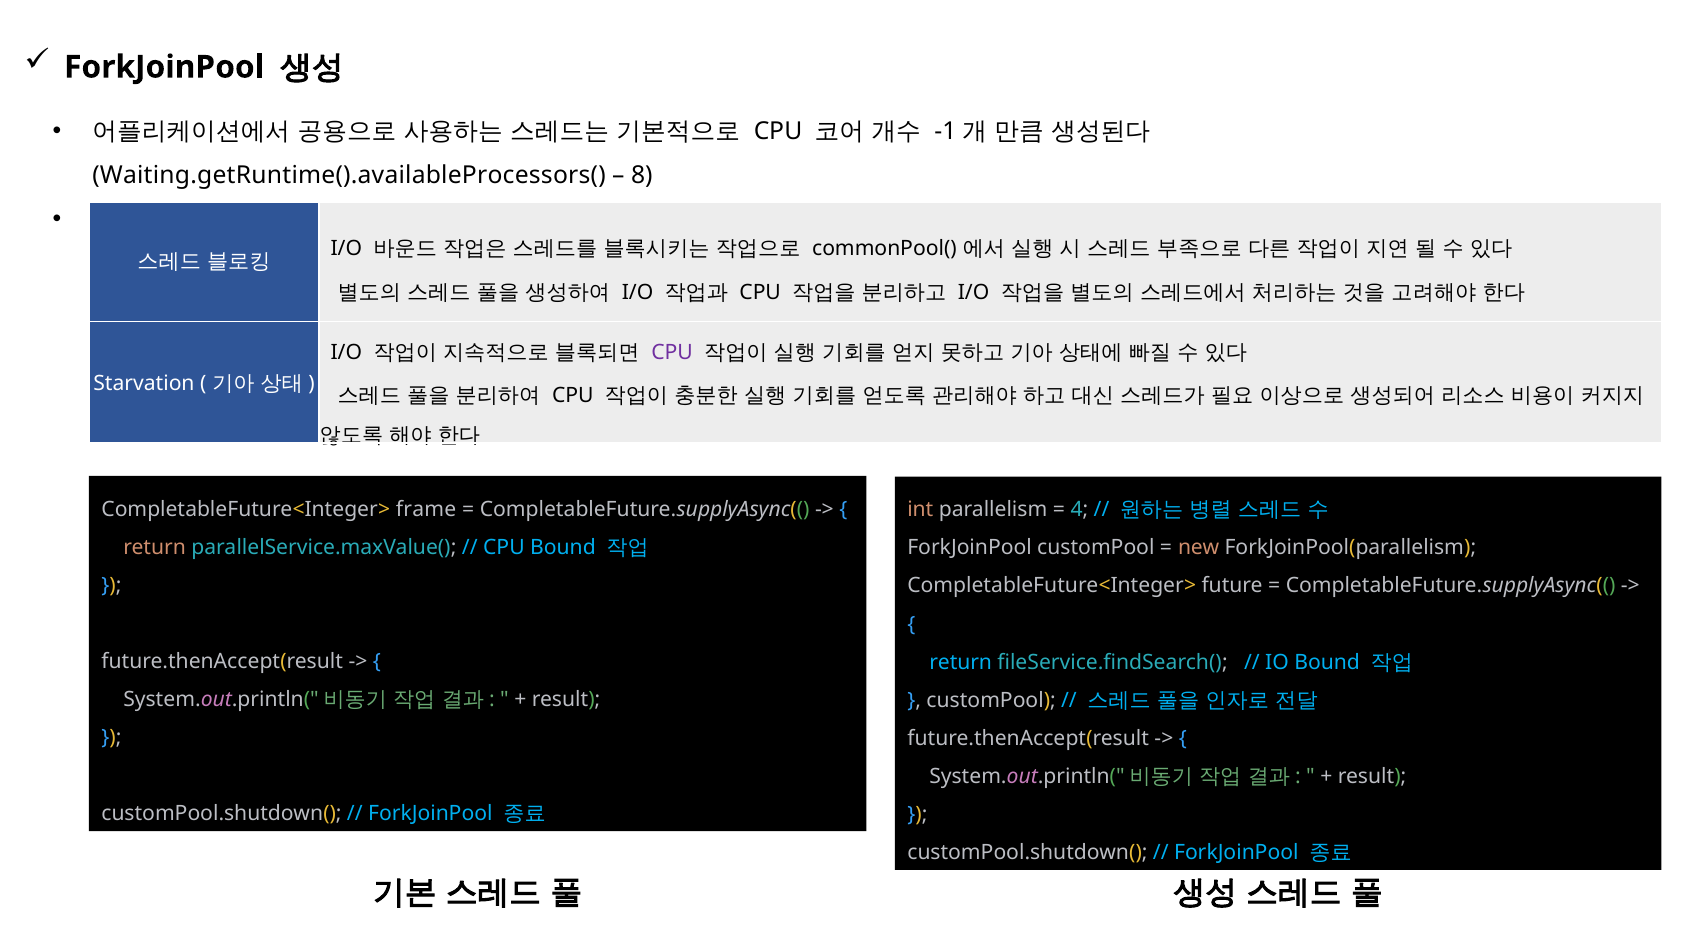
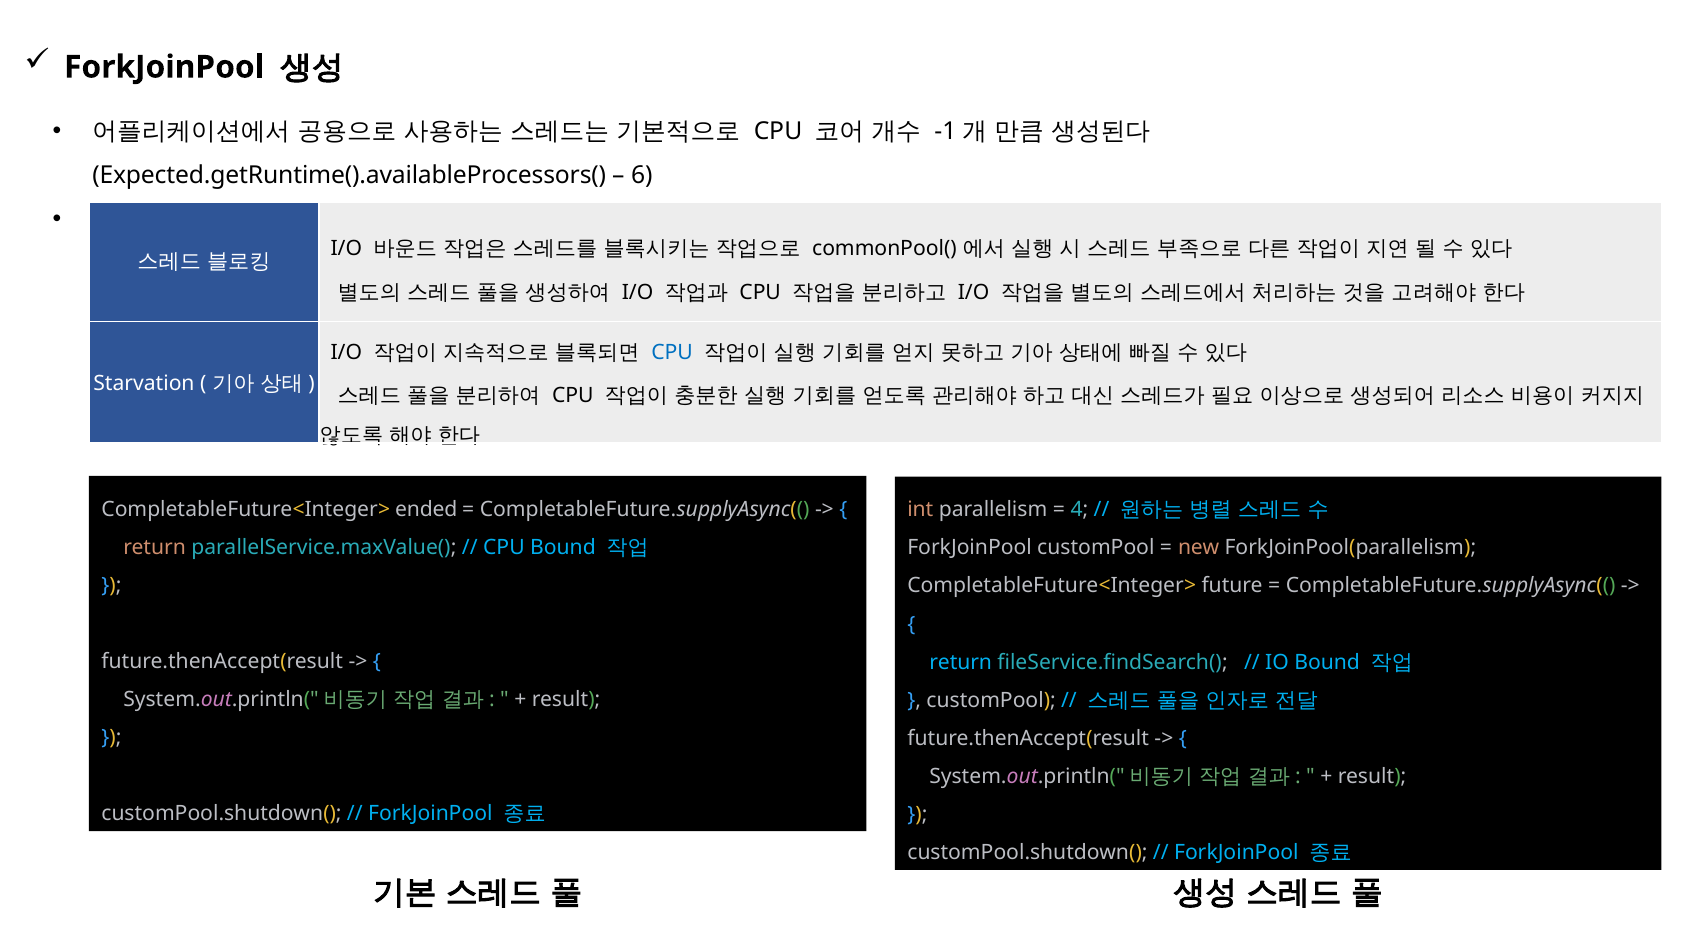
Waiting.getRuntime().availableProcessors(: Waiting.getRuntime().availableProcessors( -> Expected.getRuntime().availableProcessors( (349, 176)
8: 8 -> 6 (642, 176)
CPU colour: purple -> blue (672, 352)
frame: frame -> ended (426, 509)
